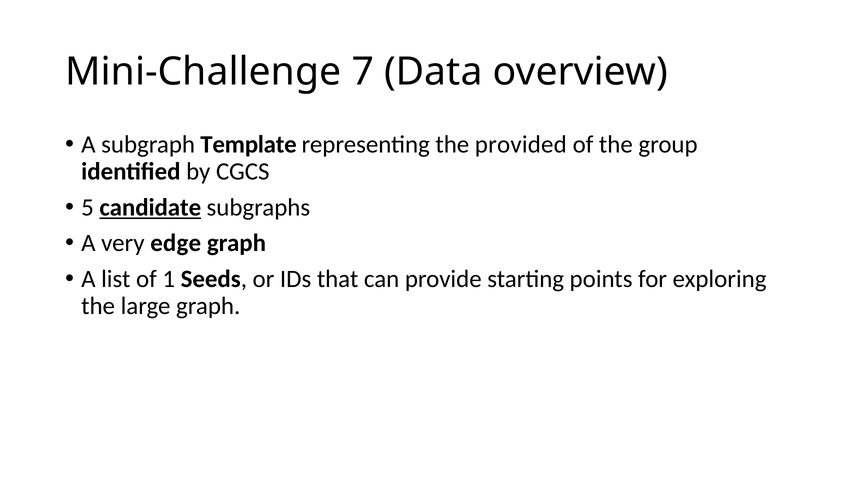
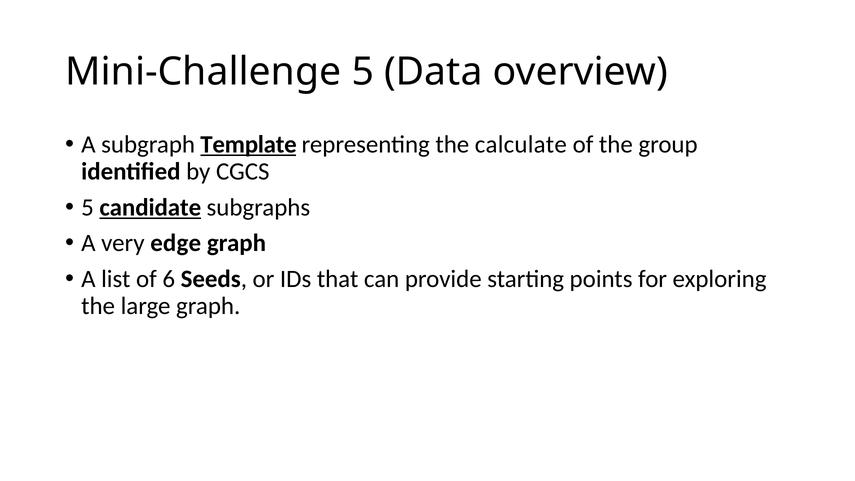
Mini-Challenge 7: 7 -> 5 (363, 72)
Template underline: none -> present (249, 145)
provided: provided -> calculate (521, 145)
1: 1 -> 6 (169, 279)
